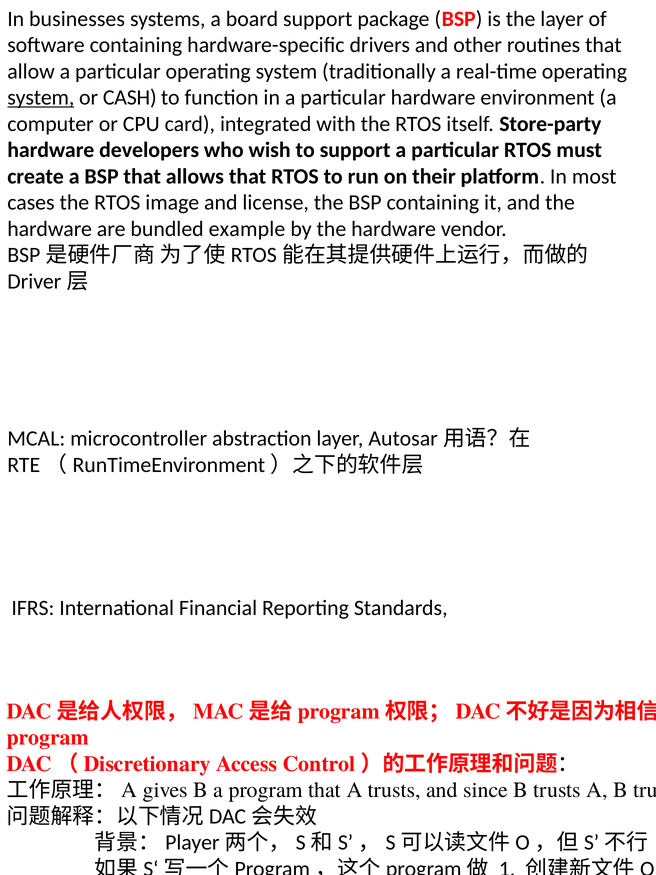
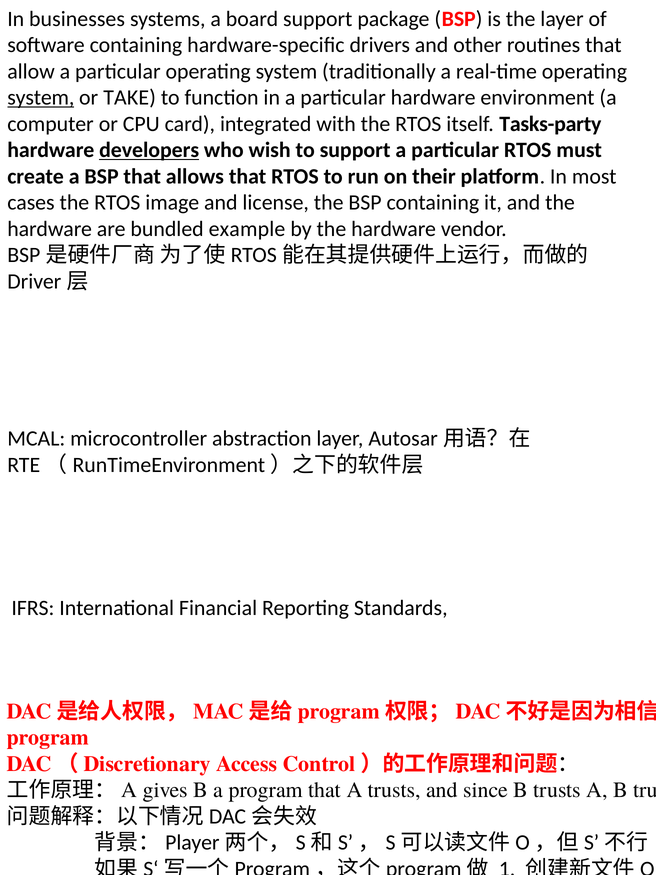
CASH: CASH -> TAKE (130, 98)
Store-party: Store-party -> Tasks-party (550, 124)
developers underline: none -> present (149, 150)
